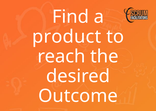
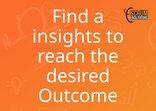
product: product -> insights (67, 37)
